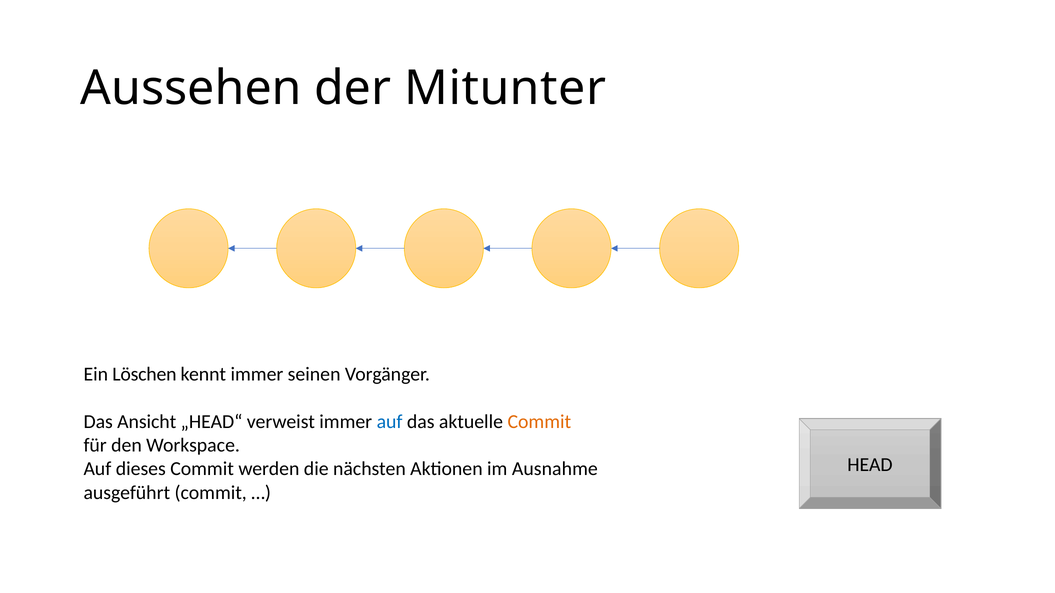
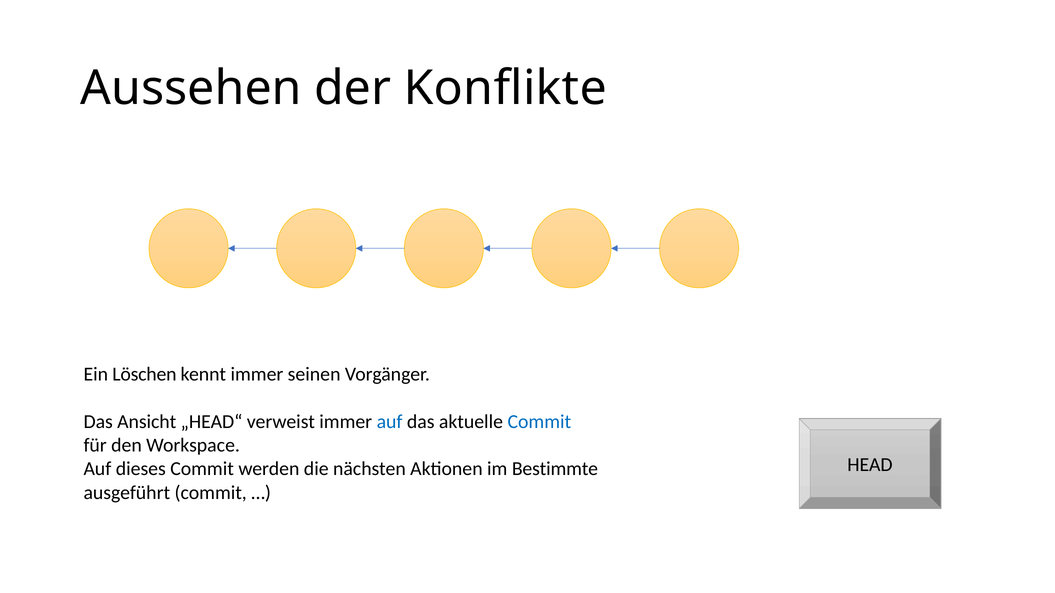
Mitunter: Mitunter -> Konflikte (505, 89)
Commit colour: orange -> blue (539, 422)
Ausnahme: Ausnahme -> Bestimmte (555, 469)
